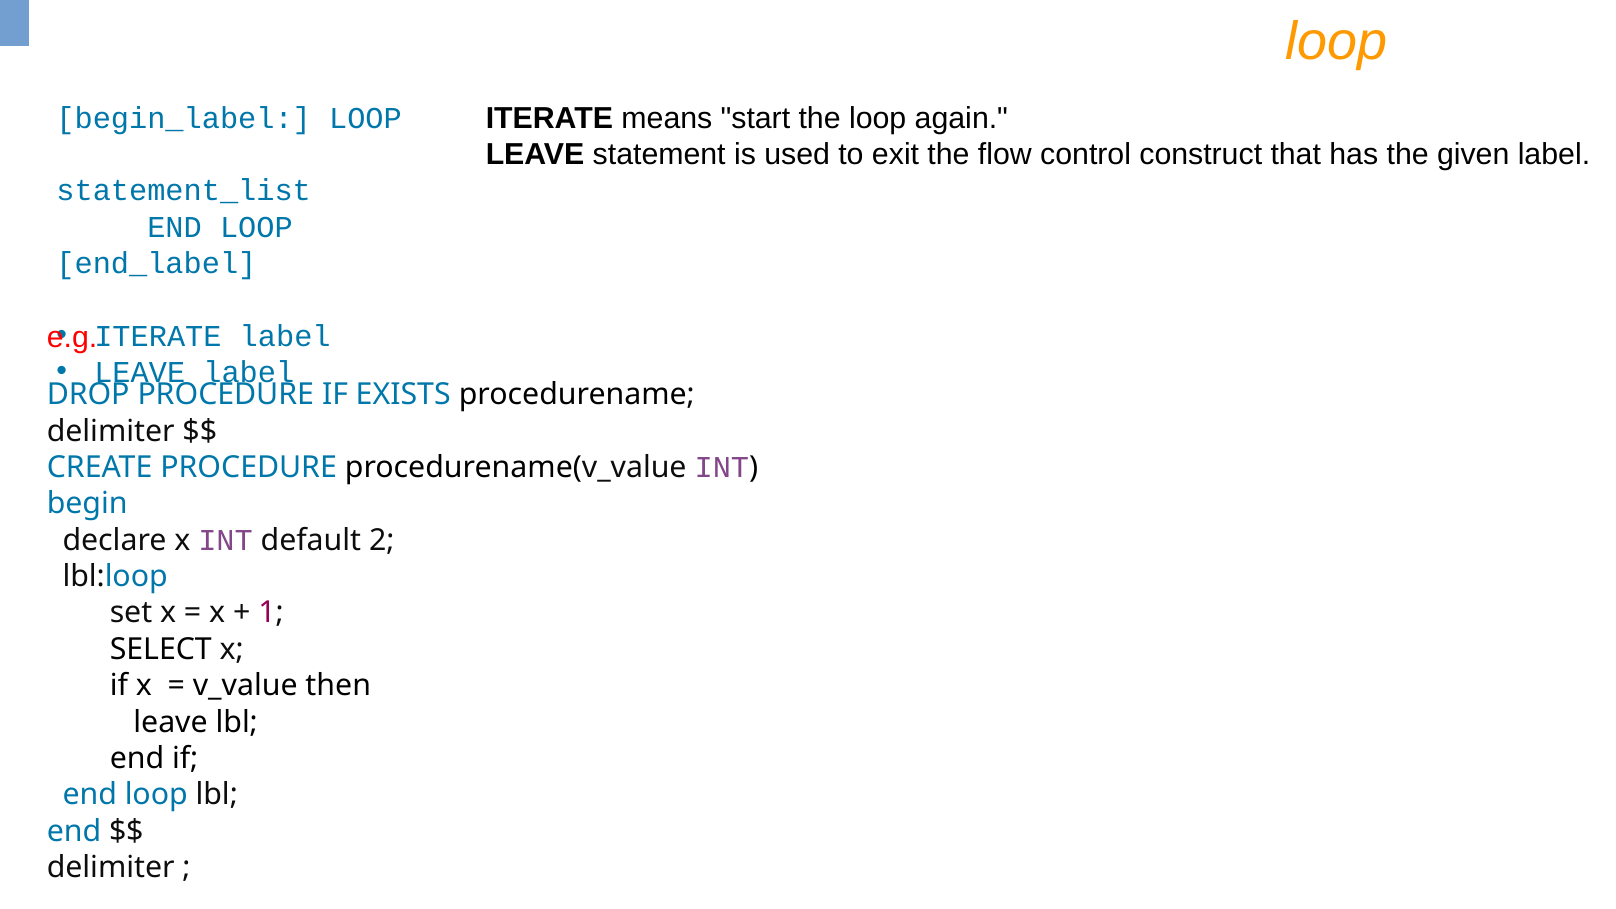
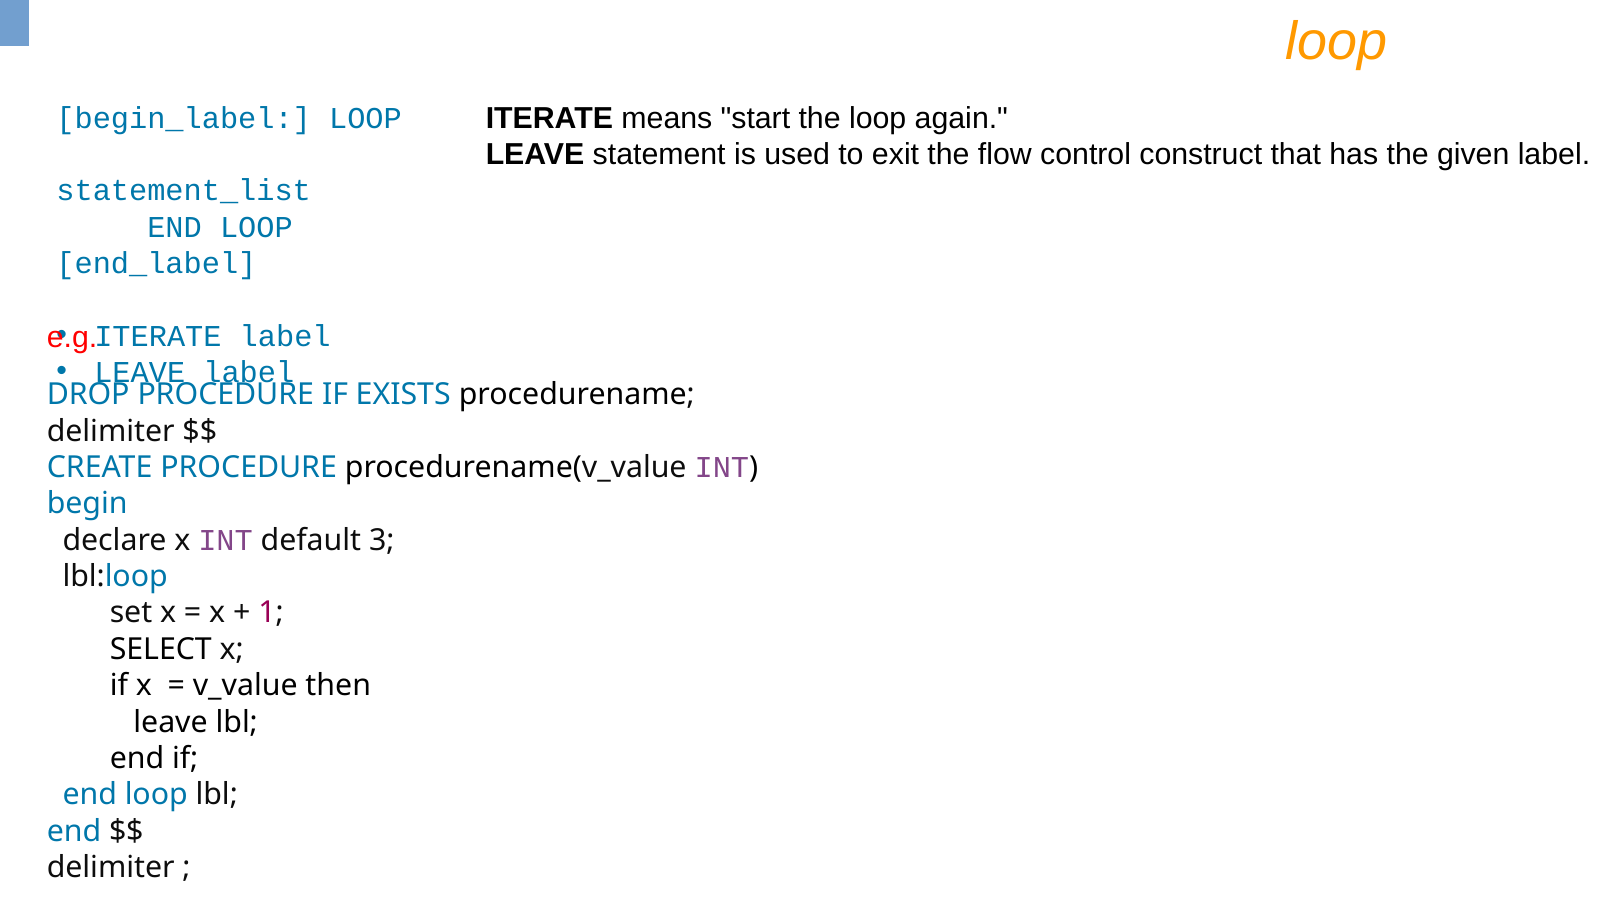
2: 2 -> 3 (382, 540)
